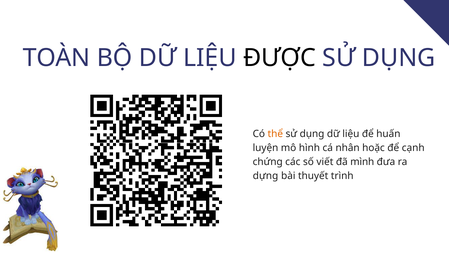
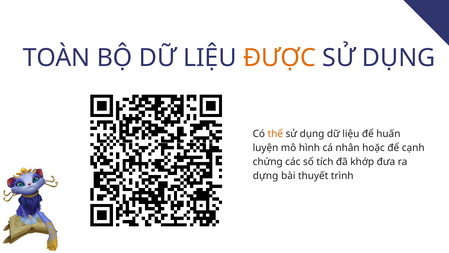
ĐƯỢC colour: black -> orange (279, 58)
viết: viết -> tích (325, 162)
mình: mình -> khớp (362, 162)
